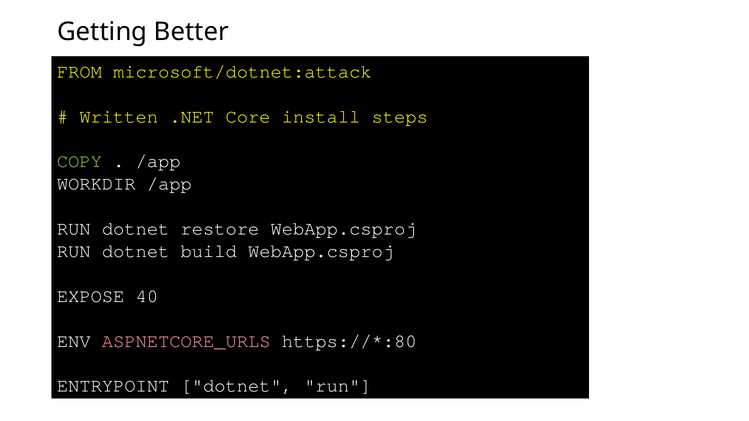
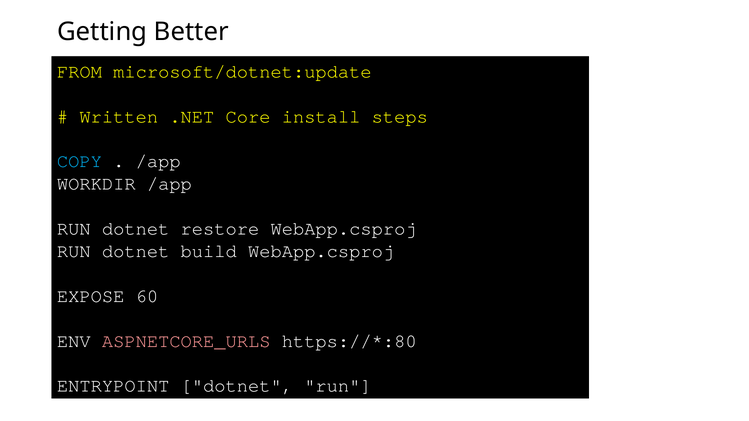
microsoft/dotnet:attack: microsoft/dotnet:attack -> microsoft/dotnet:update (242, 72)
COPY colour: light green -> light blue (79, 161)
40: 40 -> 60 (147, 296)
